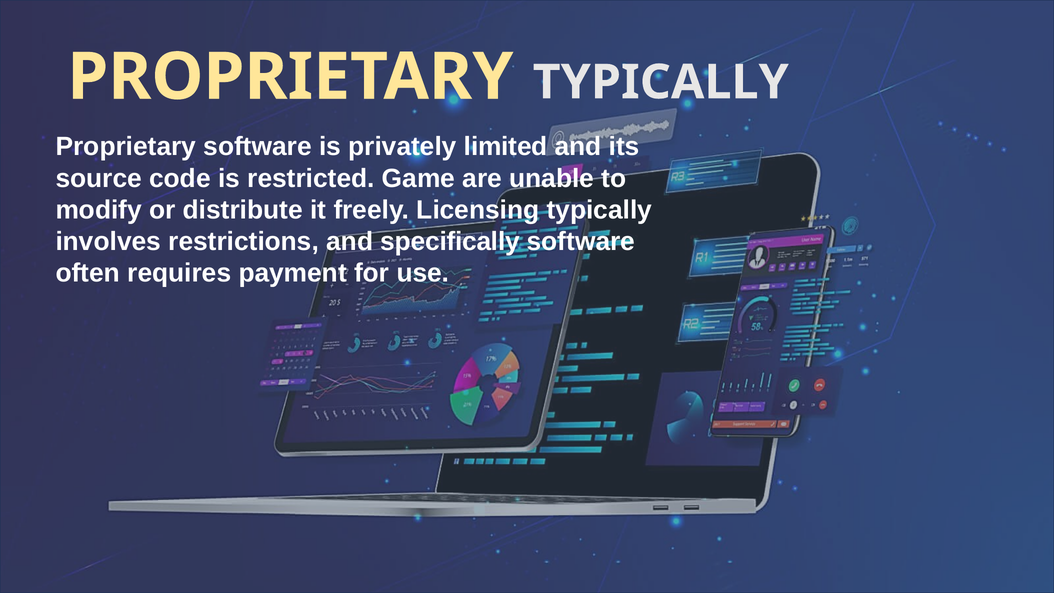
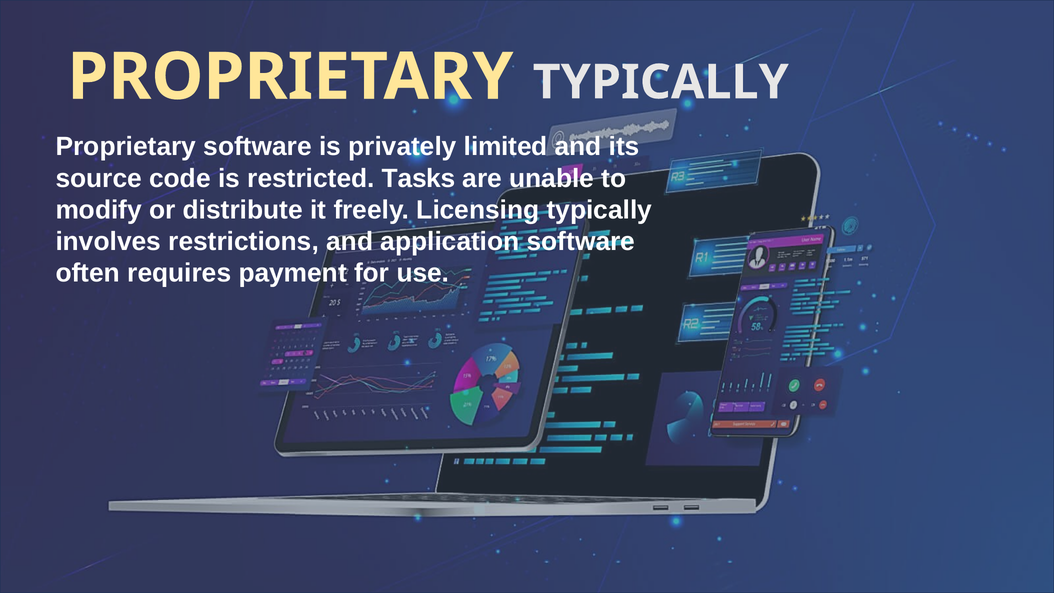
Game: Game -> Tasks (419, 178)
specifically: specifically -> application (450, 242)
